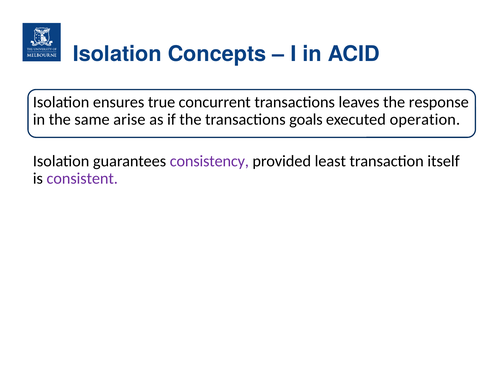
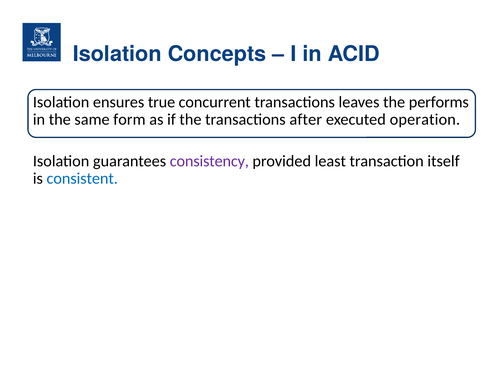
response: response -> performs (439, 102)
arise: arise -> form (129, 120)
goals: goals -> after (306, 120)
consistent colour: purple -> blue (82, 179)
